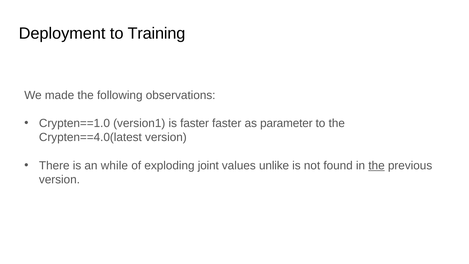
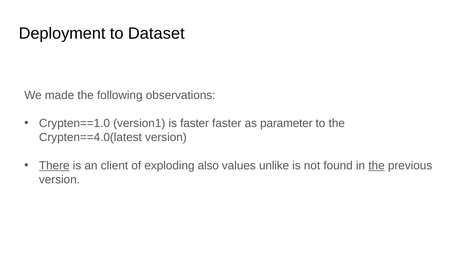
Training: Training -> Dataset (156, 33)
There underline: none -> present (54, 165)
while: while -> client (114, 165)
joint: joint -> also (208, 165)
